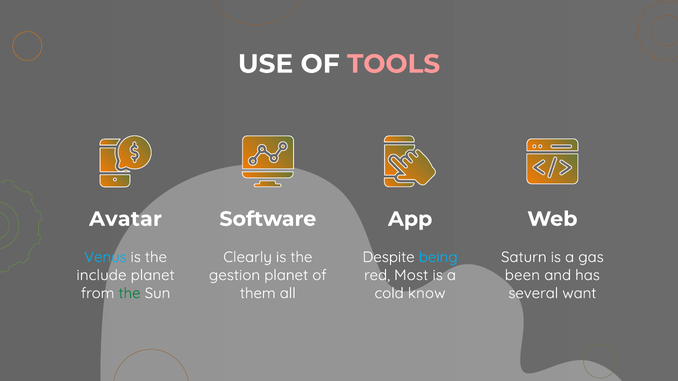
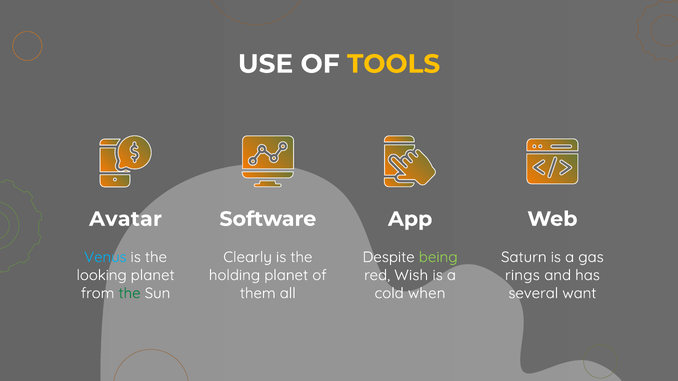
TOOLS colour: pink -> yellow (394, 64)
being colour: light blue -> light green (438, 257)
include: include -> looking (102, 275)
gestion: gestion -> holding (235, 275)
Most: Most -> Wish (411, 275)
been: been -> rings (522, 275)
know: know -> when (427, 293)
